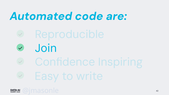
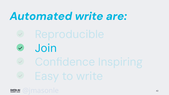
Automated code: code -> write (89, 16)
